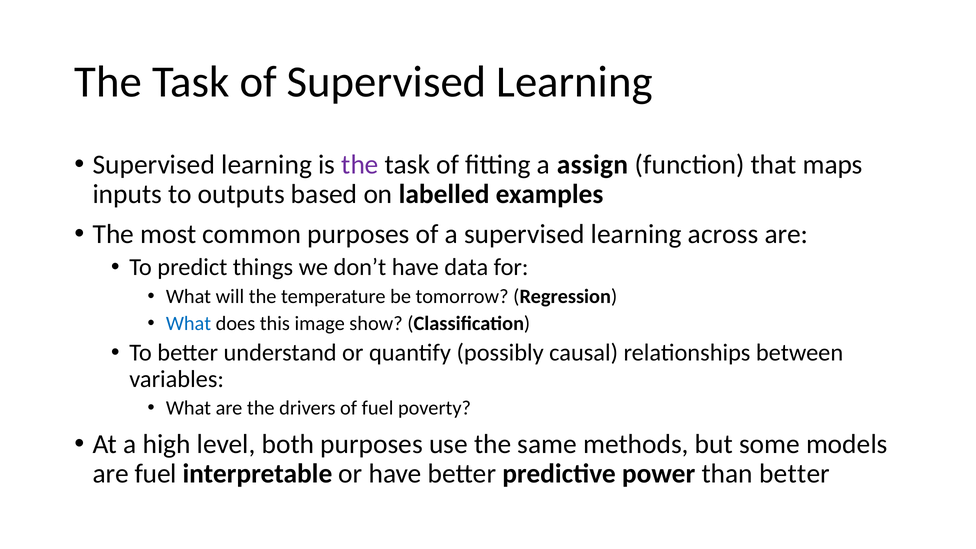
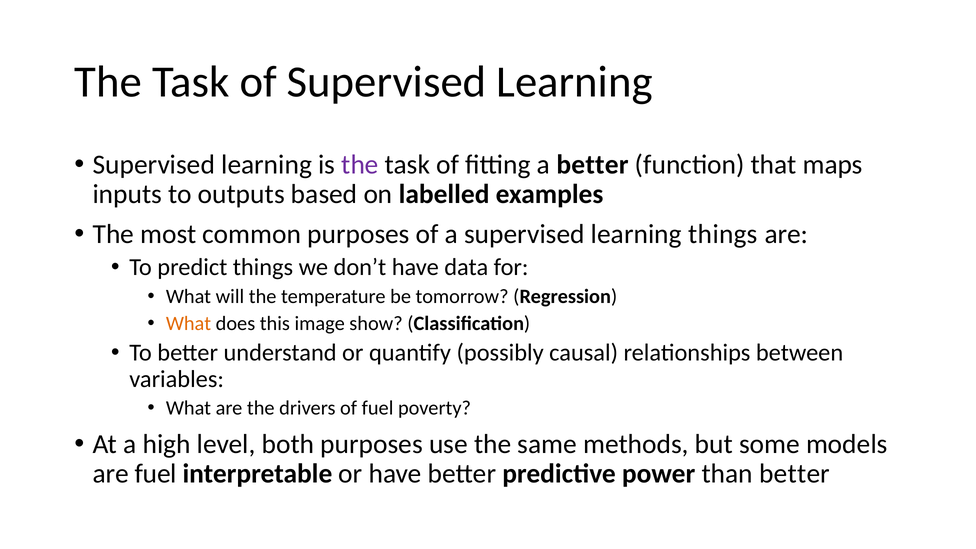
a assign: assign -> better (592, 164)
learning across: across -> things (723, 234)
What colour: blue -> orange (188, 323)
